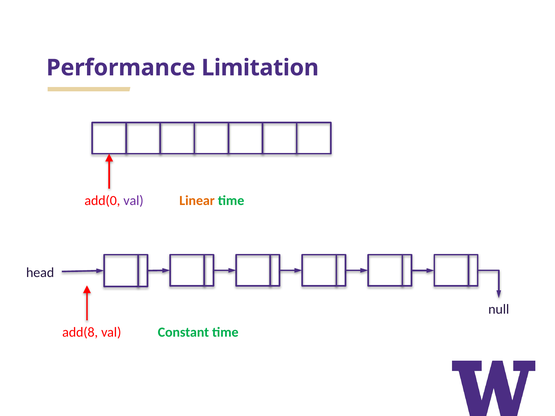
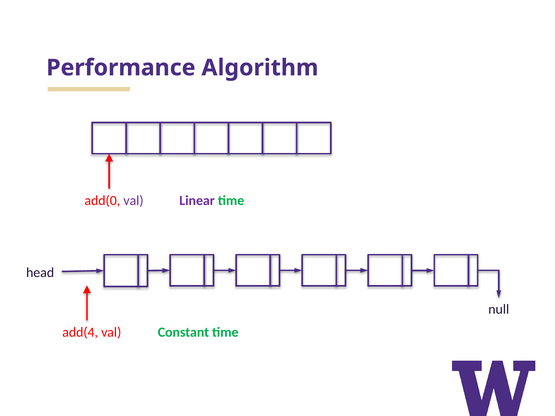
Limitation: Limitation -> Algorithm (260, 68)
Linear colour: orange -> purple (197, 201)
add(8: add(8 -> add(4 (80, 332)
